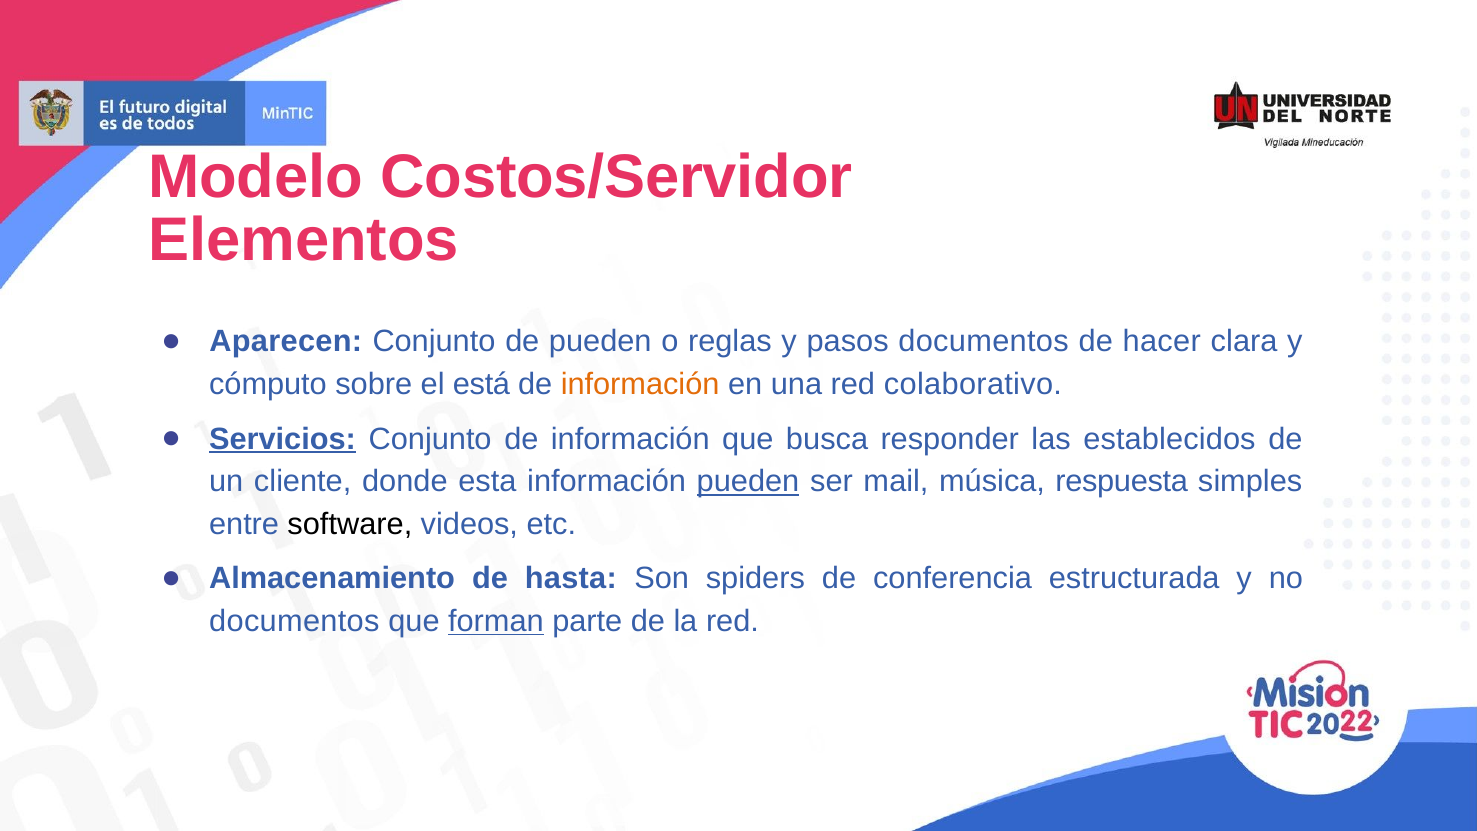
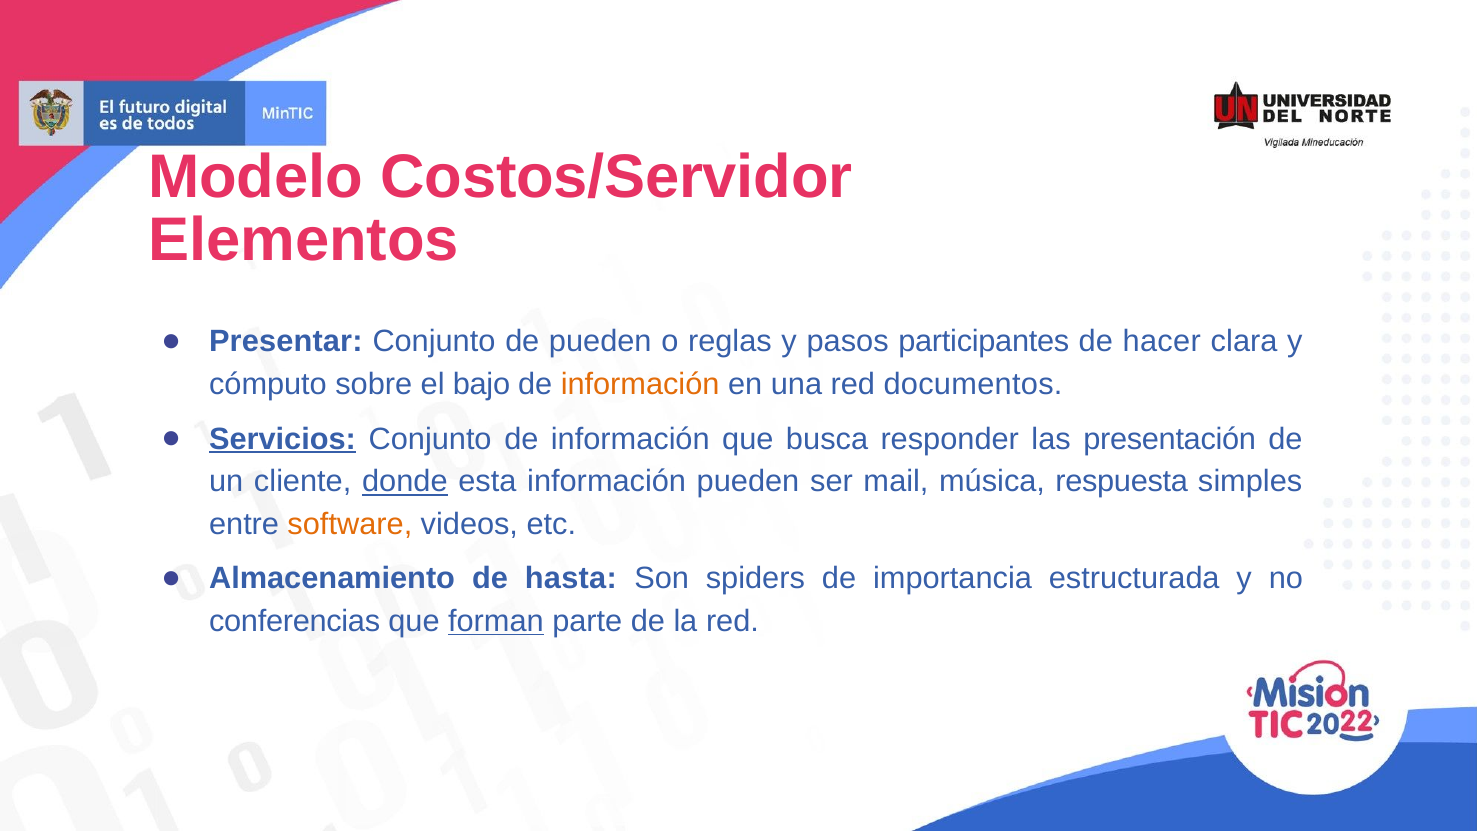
Aparecen: Aparecen -> Presentar (286, 342)
pasos documentos: documentos -> participantes (984, 342)
está: está -> bajo (482, 384)
colaborativo: colaborativo -> documentos (973, 384)
establecidos: establecidos -> presentación (1170, 439)
donde underline: none -> present (405, 481)
pueden underline: present -> none (748, 481)
software colour: black -> orange (350, 524)
conferencia: conferencia -> importancia (953, 579)
documentos: documentos -> conferencias (295, 621)
